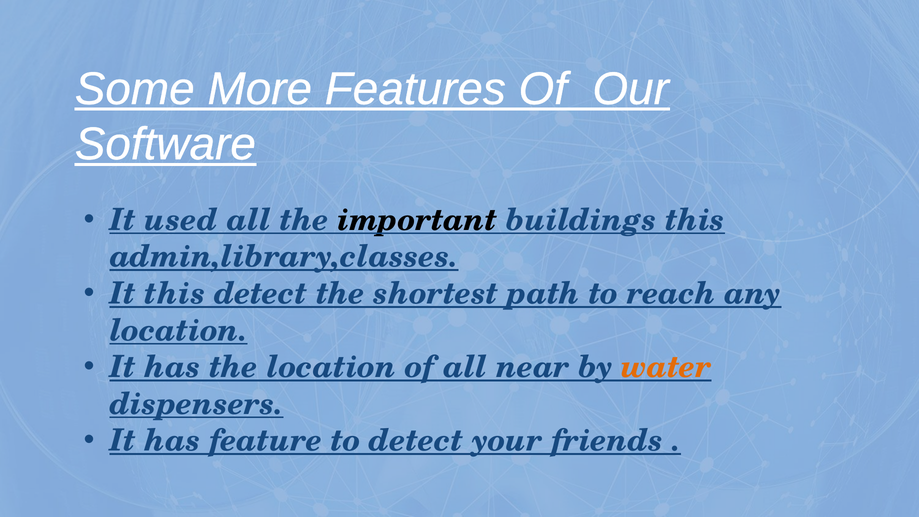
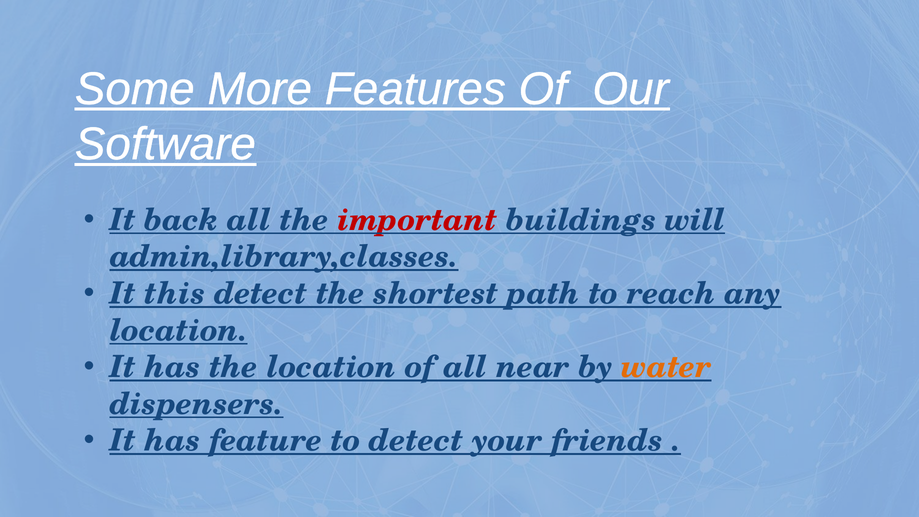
used: used -> back (181, 220)
important colour: black -> red (417, 220)
buildings this: this -> will (695, 220)
